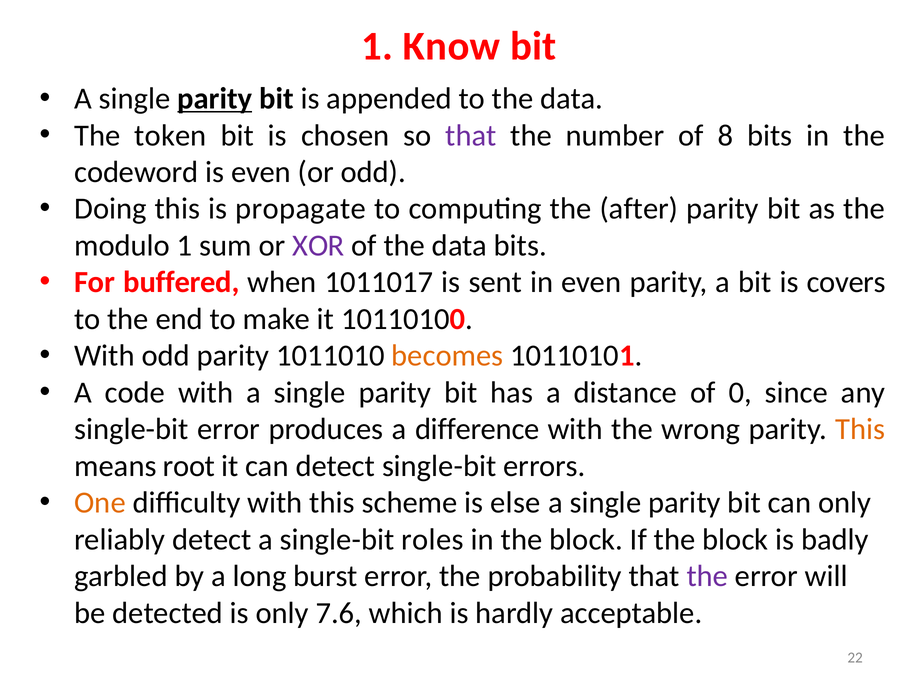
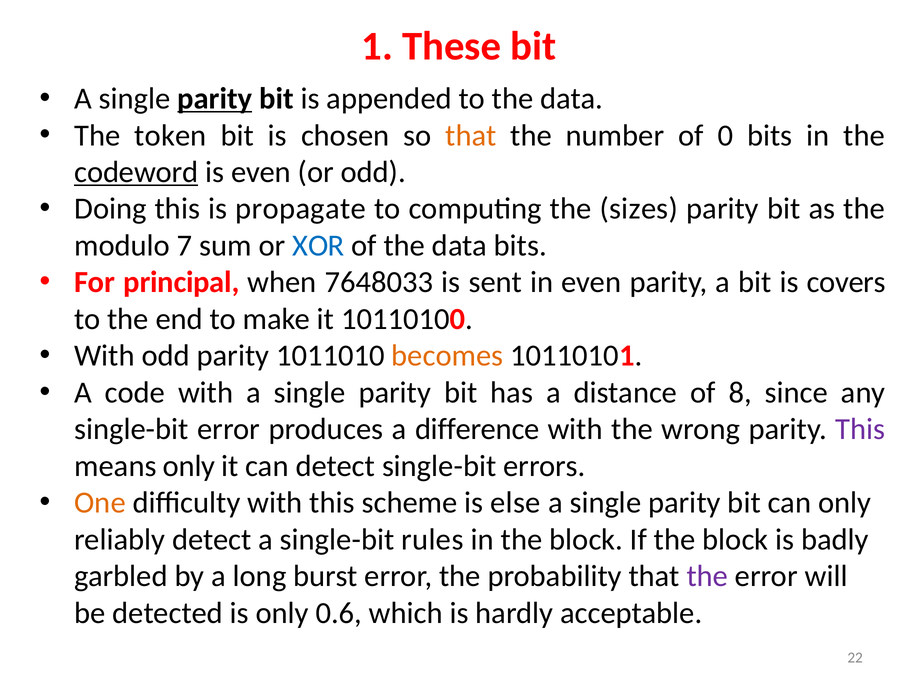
Know: Know -> These (452, 46)
that colour: purple -> orange (471, 135)
8: 8 -> 0 (725, 135)
codeword underline: none -> present (136, 172)
after: after -> sizes (639, 209)
modulo 1: 1 -> 7 (185, 245)
XOR colour: purple -> blue (318, 245)
buffered: buffered -> principal (181, 282)
1011017: 1011017 -> 7648033 (379, 282)
0: 0 -> 8 (740, 392)
This colour: orange -> purple (860, 429)
means root: root -> only (189, 466)
roles: roles -> rules (432, 539)
7.6: 7.6 -> 0.6 (339, 613)
